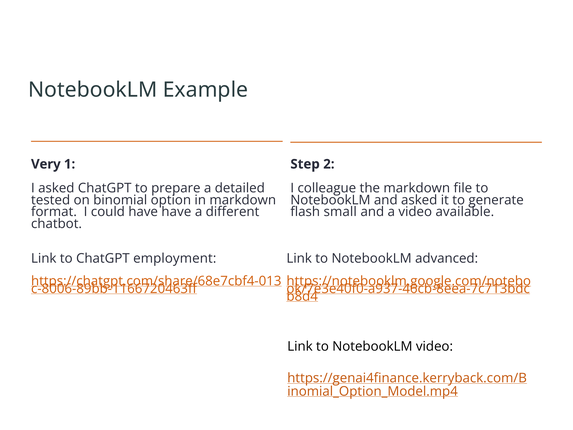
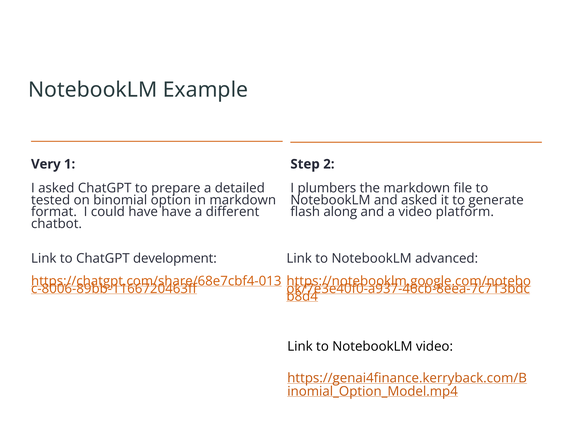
colleague: colleague -> plumbers (327, 188)
small: small -> along (340, 212)
available: available -> platform (465, 212)
employment: employment -> development (175, 258)
